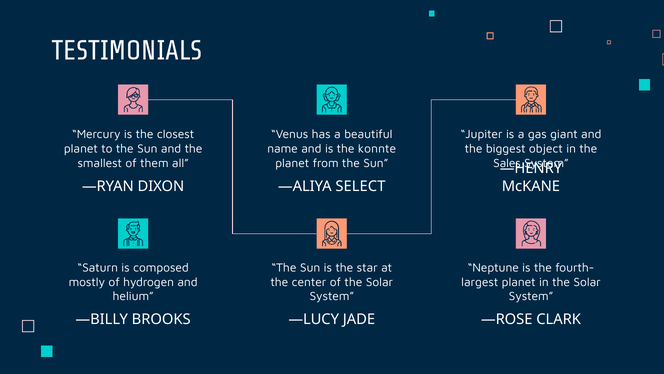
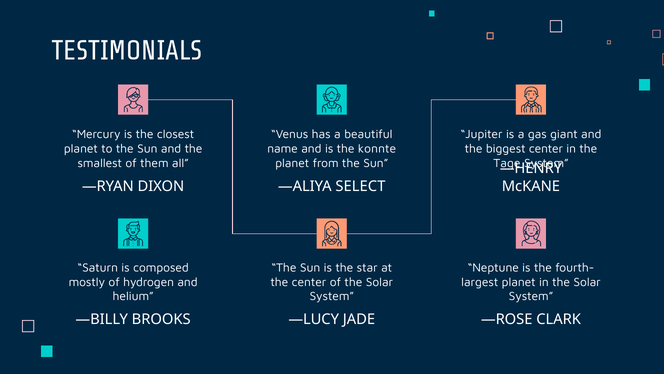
biggest object: object -> center (546, 148)
Sales: Sales -> Tage (507, 163)
